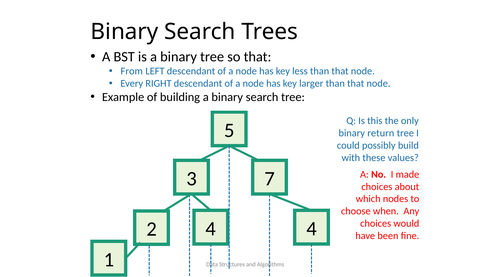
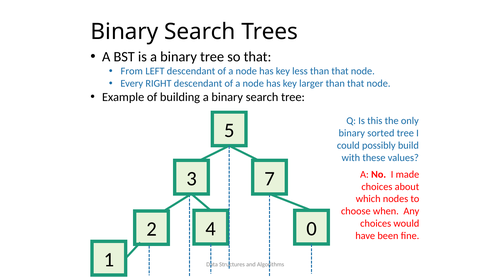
return: return -> sorted (381, 133)
2 4: 4 -> 0 (312, 228)
